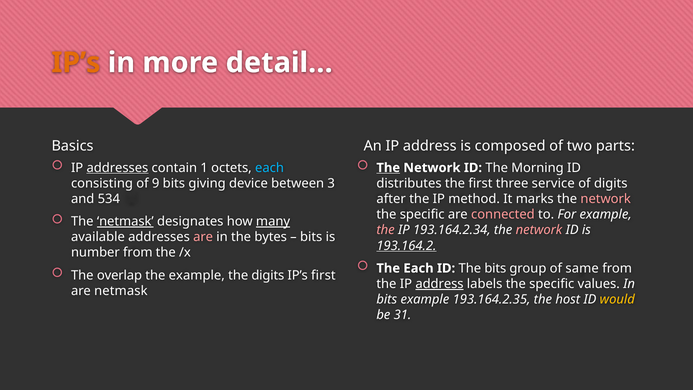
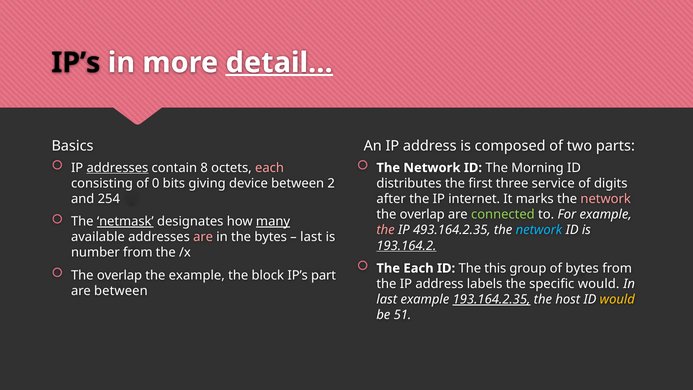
IP’s colour: orange -> black (76, 63)
detail… underline: none -> present (279, 63)
1: 1 -> 8 (204, 168)
each colour: light blue -> pink (270, 168)
The underline: present -> none (388, 168)
9: 9 -> 0 (156, 183)
3: 3 -> 2 (331, 183)
534: 534 -> 254 (109, 199)
method: method -> internet (474, 199)
specific: specific -> overlap (422, 214)
connected colour: pink -> light green (503, 214)
193.164.2.34: 193.164.2.34 -> 493.164.2.35 (452, 230)
network colour: pink -> light blue (539, 230)
bits: bits -> last (311, 237)
The bits: bits -> this (495, 268)
of same: same -> bytes (582, 268)
the digits: digits -> block (268, 275)
IP’s first: first -> part (324, 275)
address underline: present -> none (440, 284)
specific values: values -> would (599, 284)
are netmask: netmask -> between (121, 291)
bits: bits -> last (387, 299)
193.164.2.35 underline: none -> present (492, 299)
31: 31 -> 51 (403, 315)
